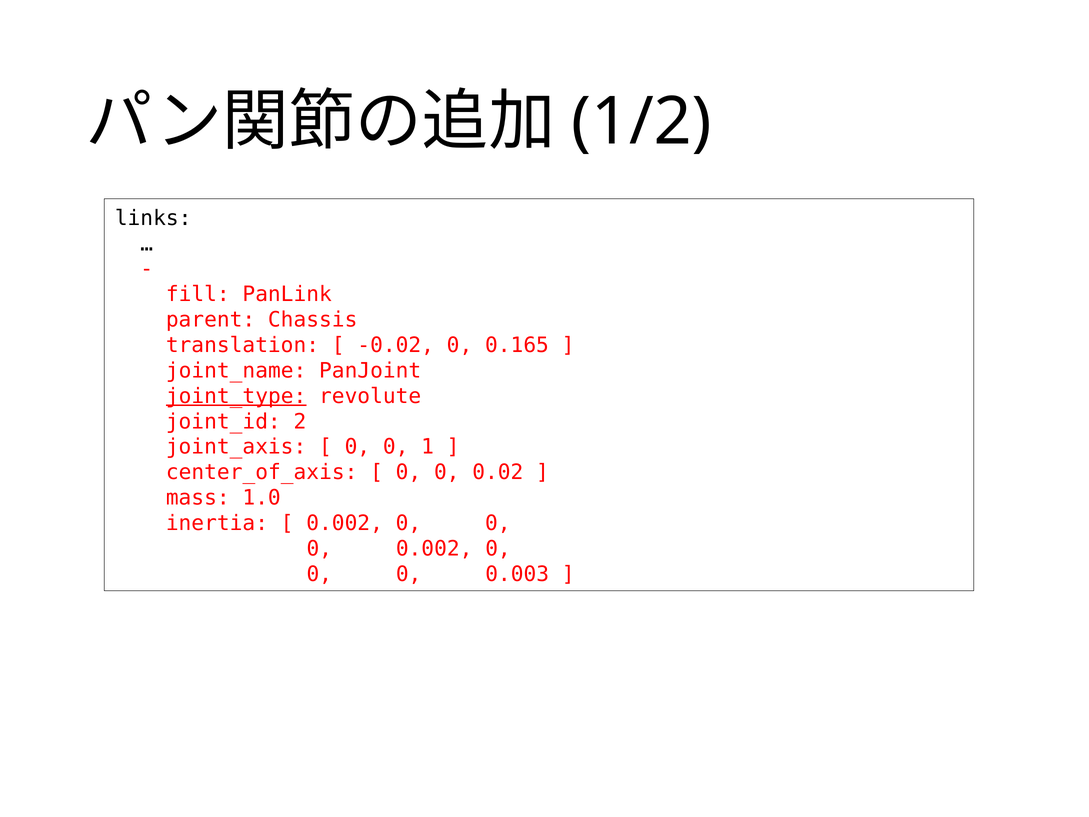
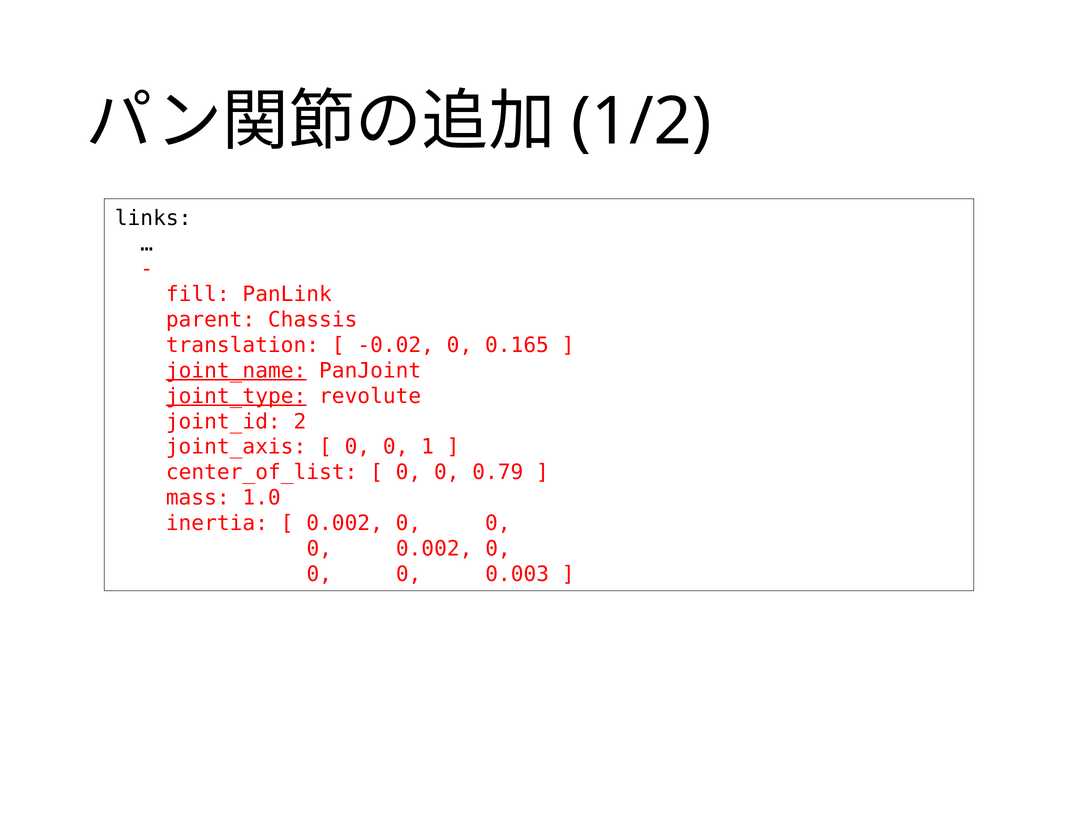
joint_name underline: none -> present (236, 371)
center_of_axis: center_of_axis -> center_of_list (262, 472)
0.02: 0.02 -> 0.79 (498, 472)
